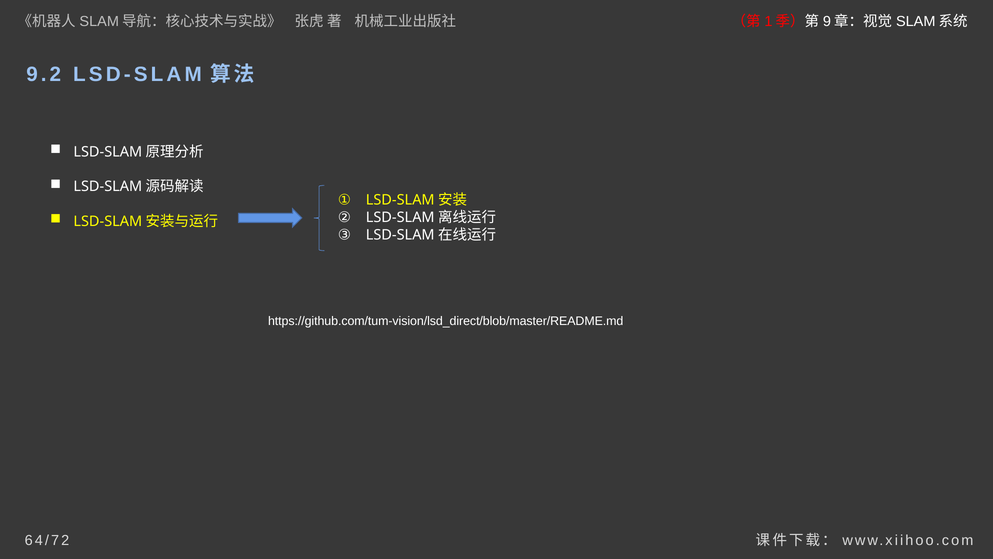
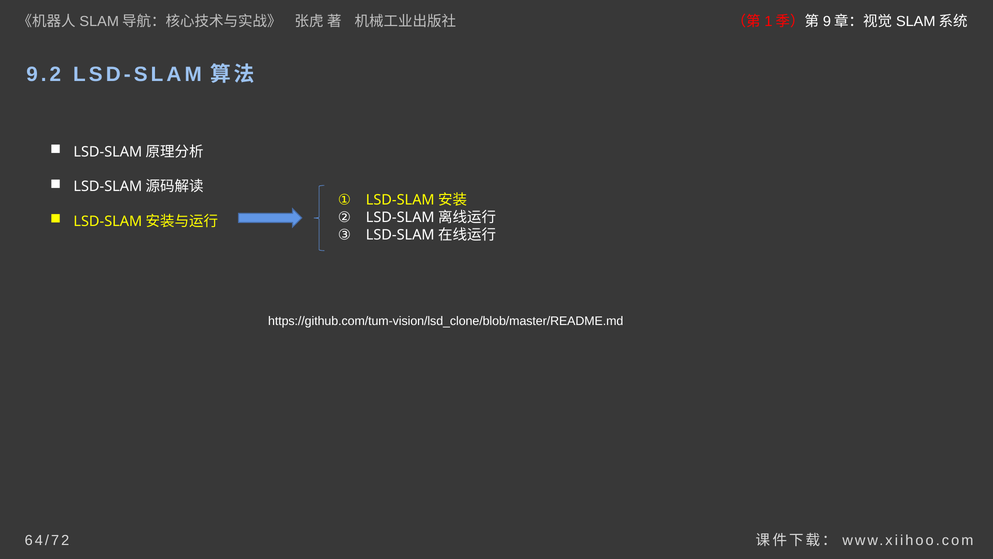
https://github.com/tum-vision/lsd_direct/blob/master/README.md: https://github.com/tum-vision/lsd_direct/blob/master/README.md -> https://github.com/tum-vision/lsd_clone/blob/master/README.md (446, 321)
